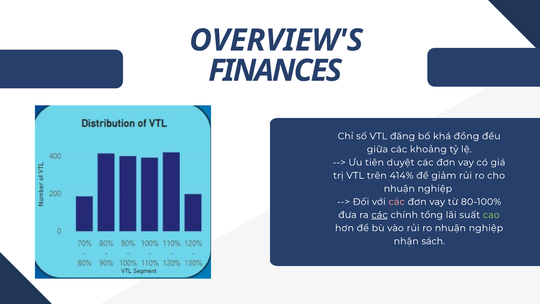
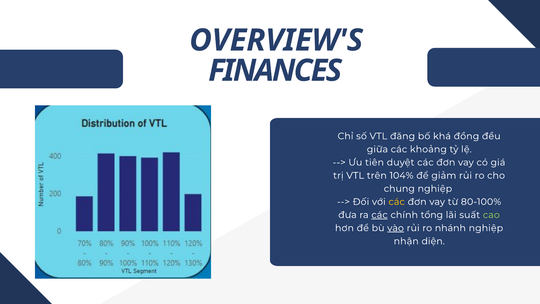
414%: 414% -> 104% (402, 175)
nhuận: nhuận -> chung (399, 189)
các colour: pink -> yellow (397, 202)
vào underline: none -> present (396, 228)
ro nhuận: nhuận -> nhánh (450, 228)
sách: sách -> diện (433, 241)
